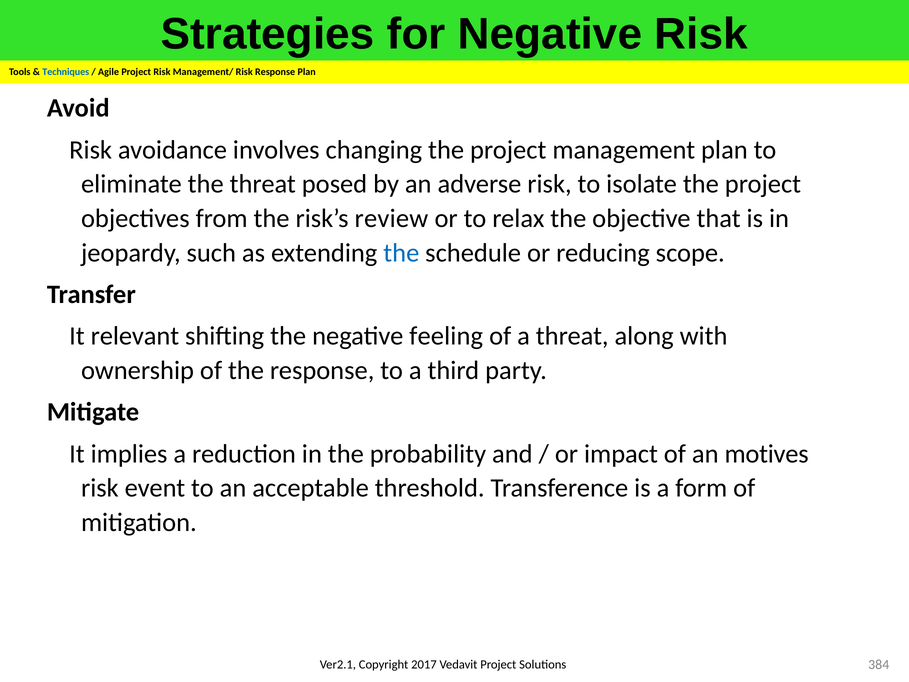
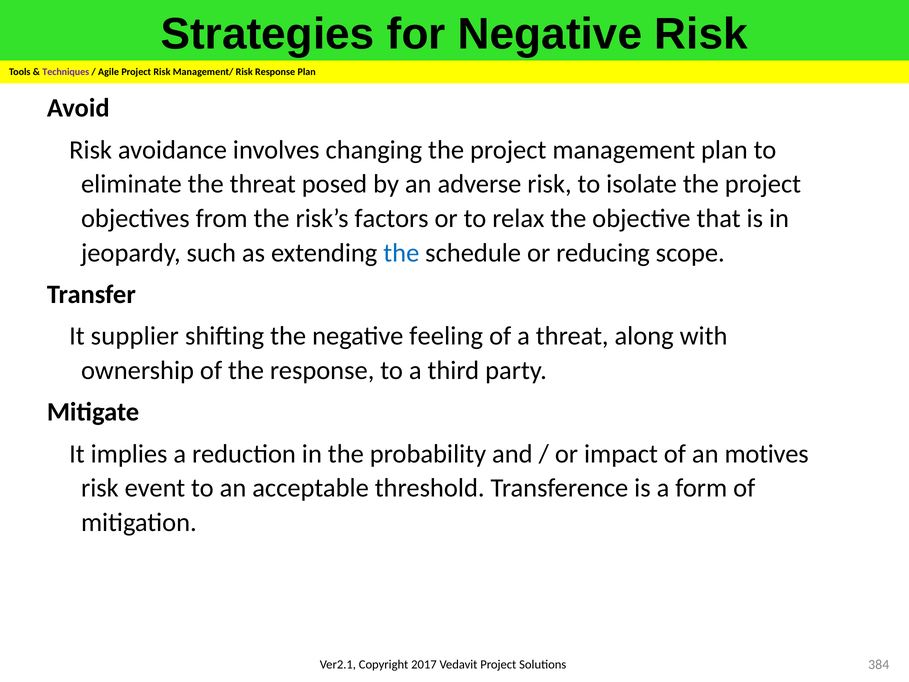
Techniques colour: blue -> purple (66, 72)
review: review -> factors (392, 218)
relevant: relevant -> supplier (135, 336)
